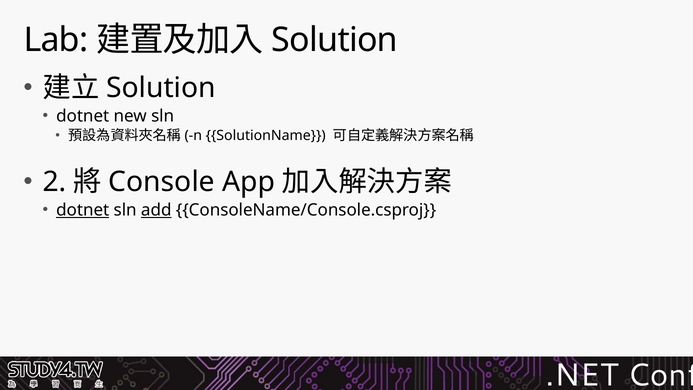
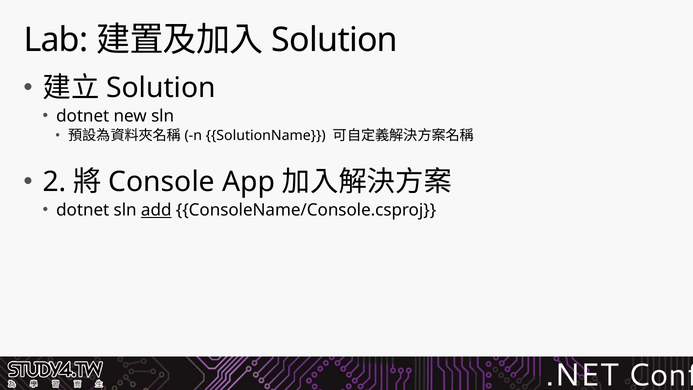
dotnet underline: present -> none (83, 210)
